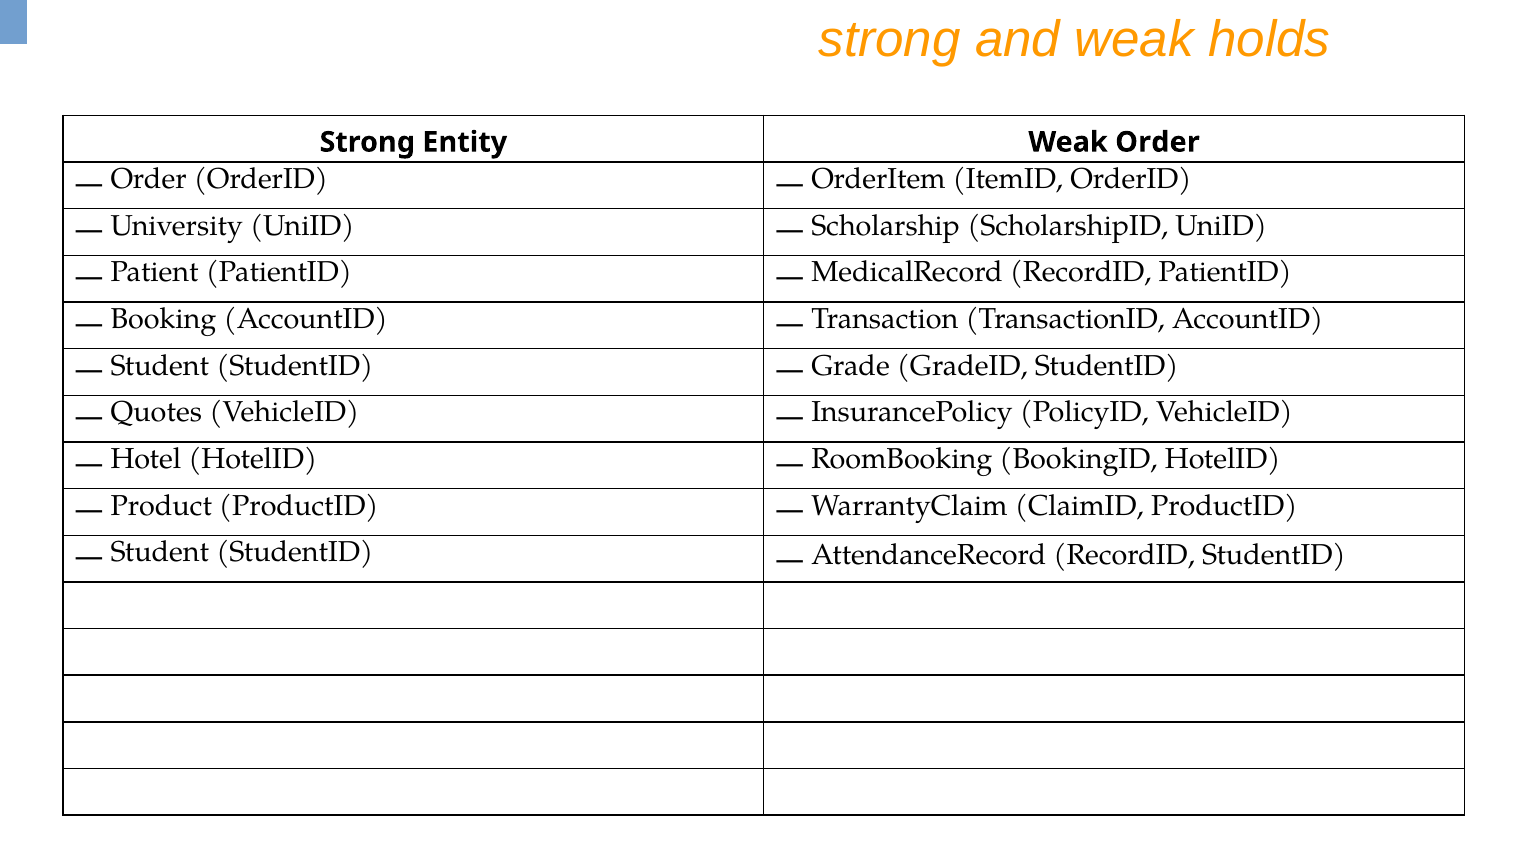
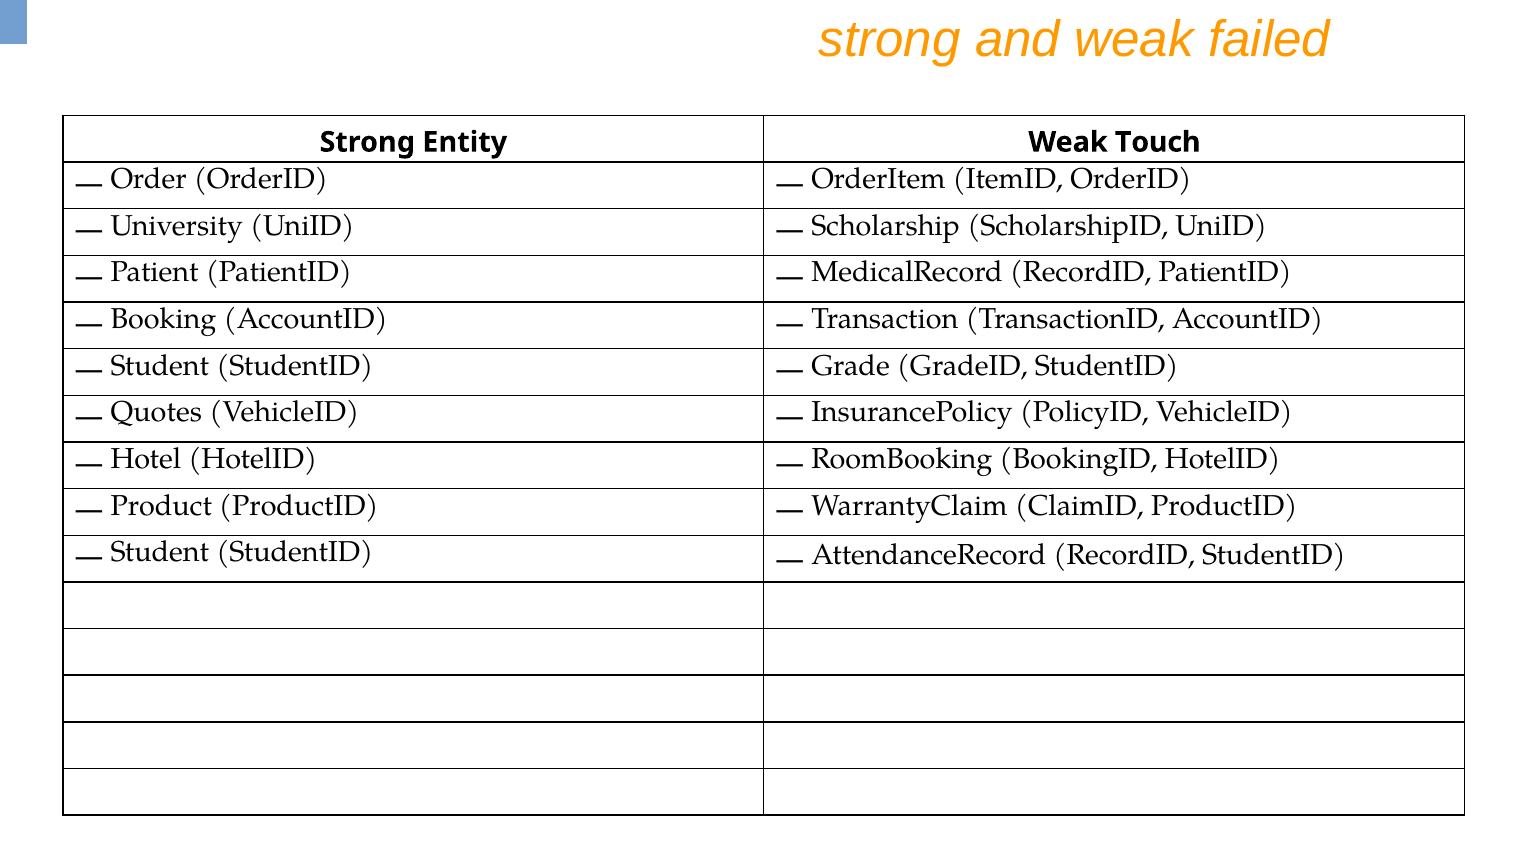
holds: holds -> failed (1269, 40)
Weak Order: Order -> Touch (1158, 142)
